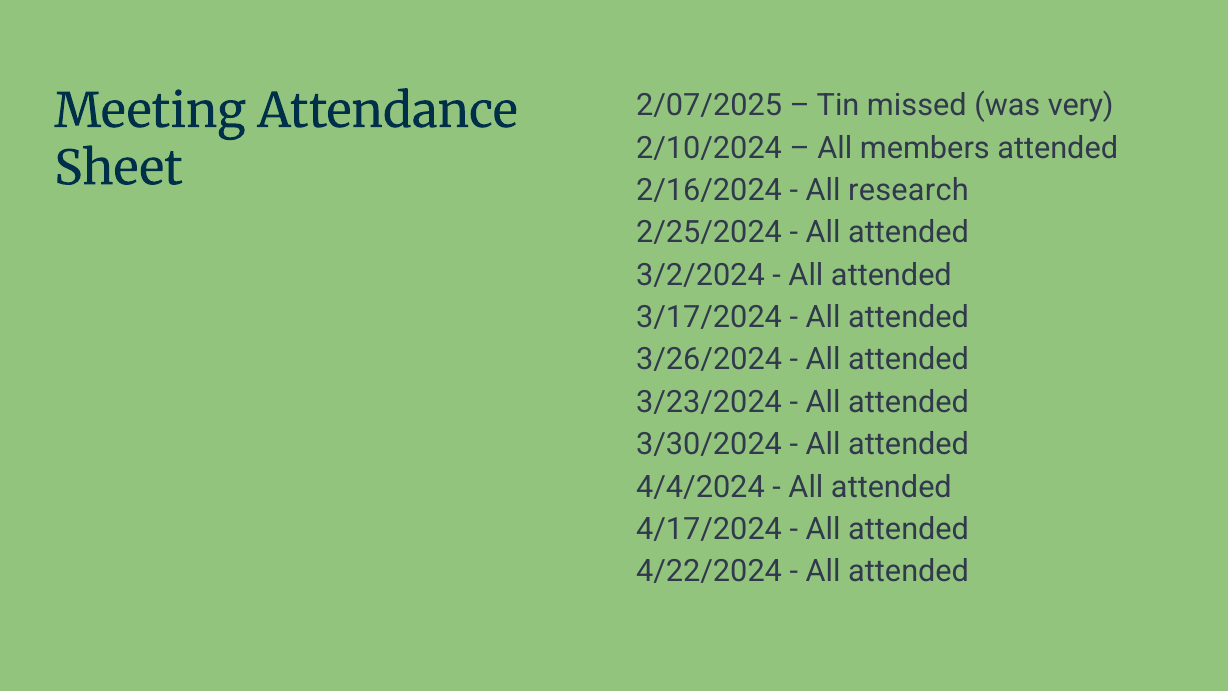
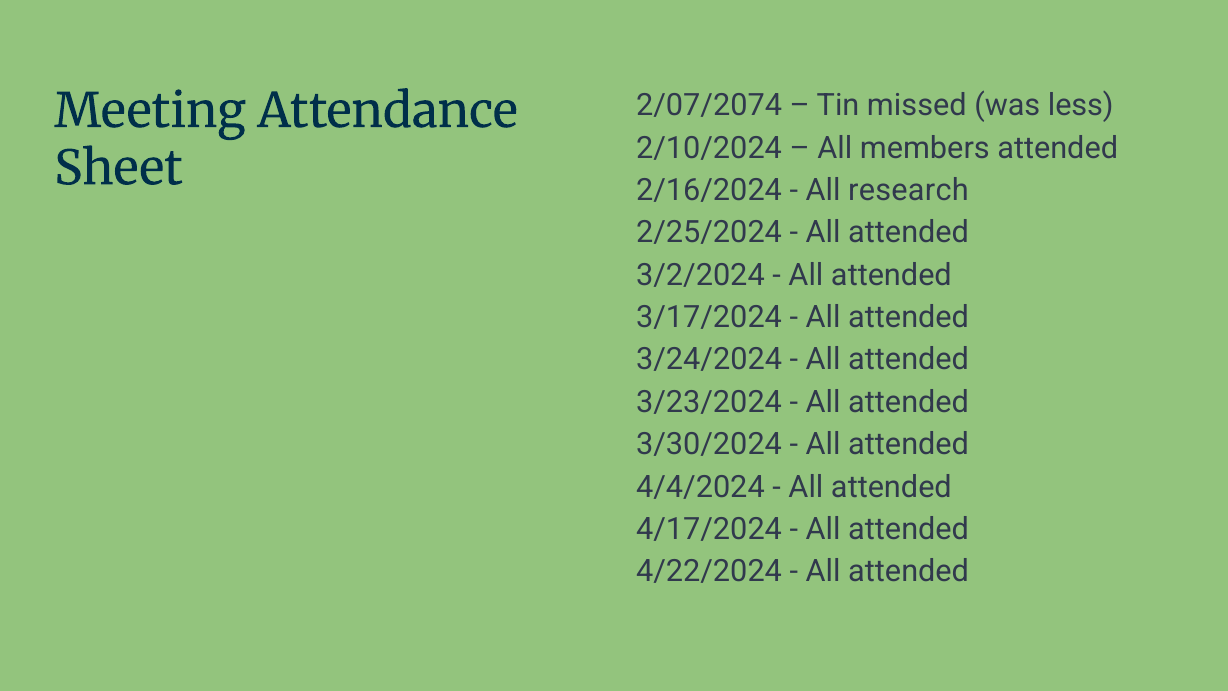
2/07/2025: 2/07/2025 -> 2/07/2074 (709, 106)
very: very -> less (1081, 106)
3/26/2024: 3/26/2024 -> 3/24/2024 (709, 360)
